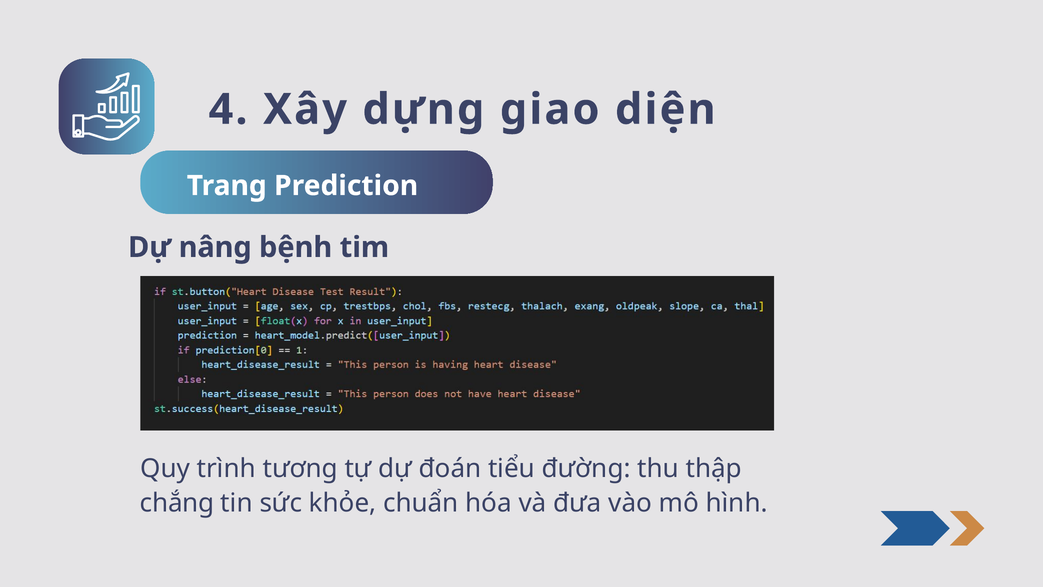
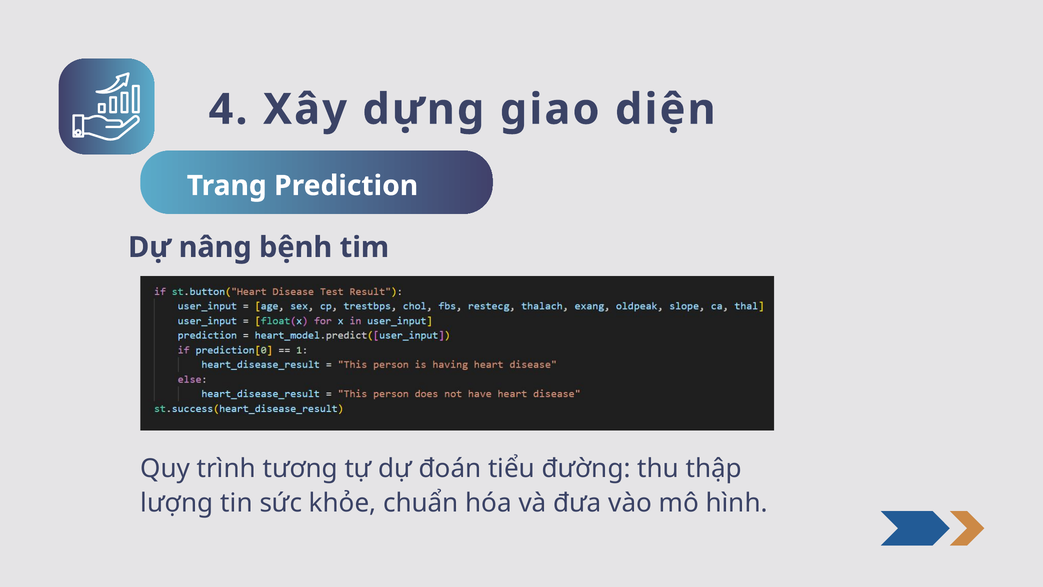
chắng: chắng -> lượng (177, 503)
